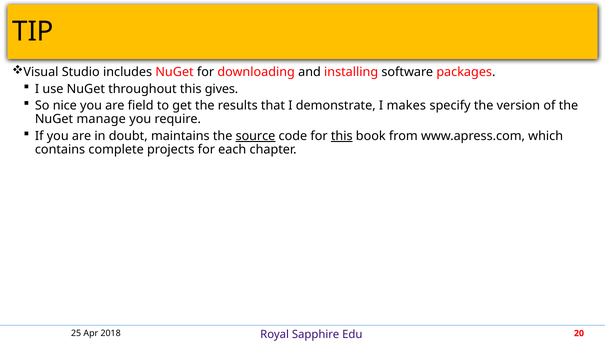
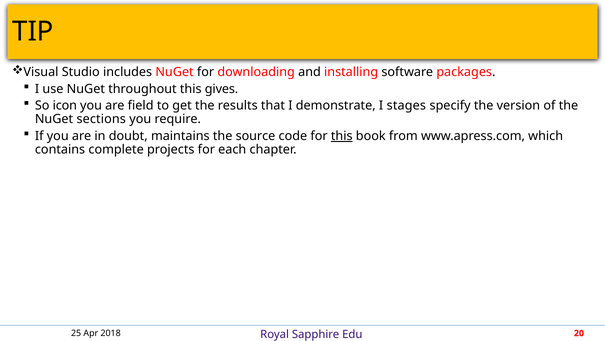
nice: nice -> icon (65, 105)
makes: makes -> stages (406, 105)
manage: manage -> sections (101, 119)
source underline: present -> none (255, 136)
